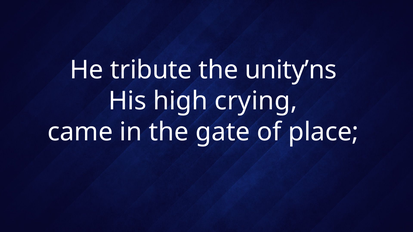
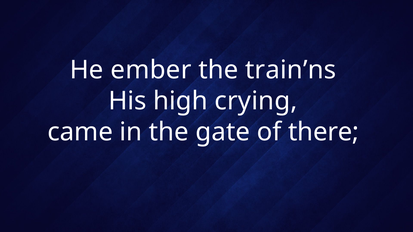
tribute: tribute -> ember (151, 70)
unity’ns: unity’ns -> train’ns (291, 70)
place: place -> there (324, 132)
